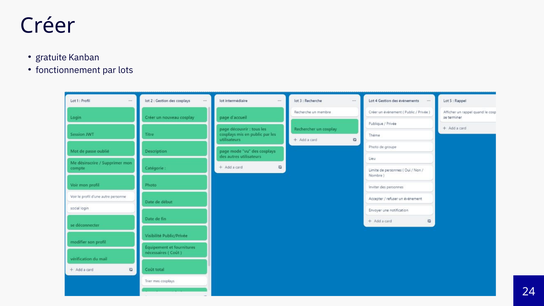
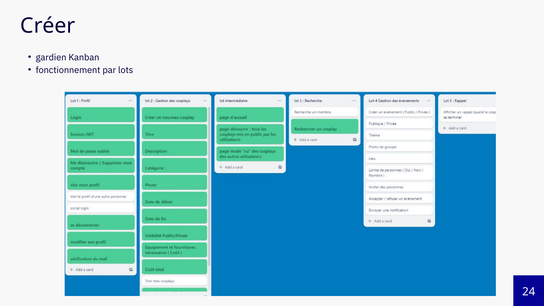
gratuite: gratuite -> gardien (51, 57)
